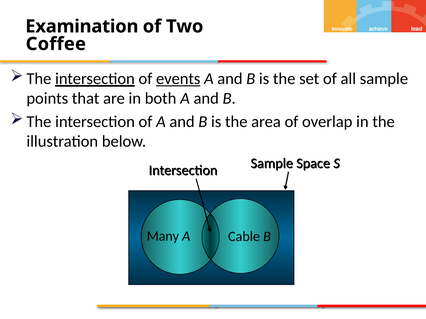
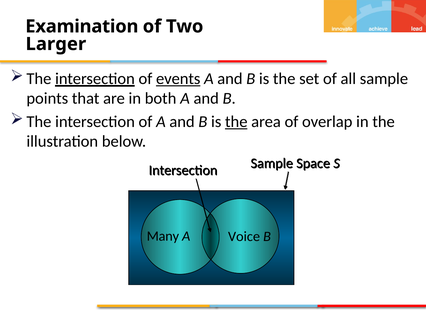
Coffee: Coffee -> Larger (56, 44)
the underline: none -> present (236, 122)
Cable: Cable -> Voice (244, 237)
